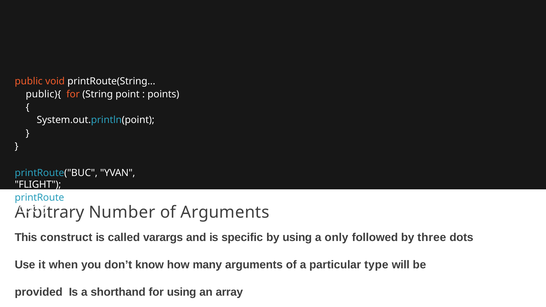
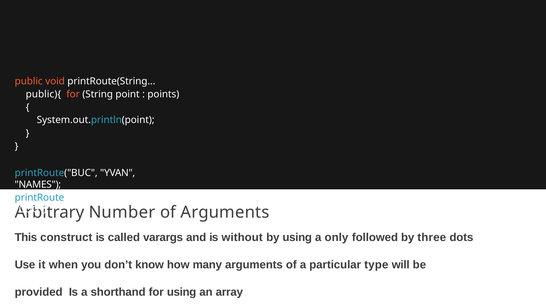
FLIGHT: FLIGHT -> NAMES (38, 185)
specific: specific -> without (242, 238)
